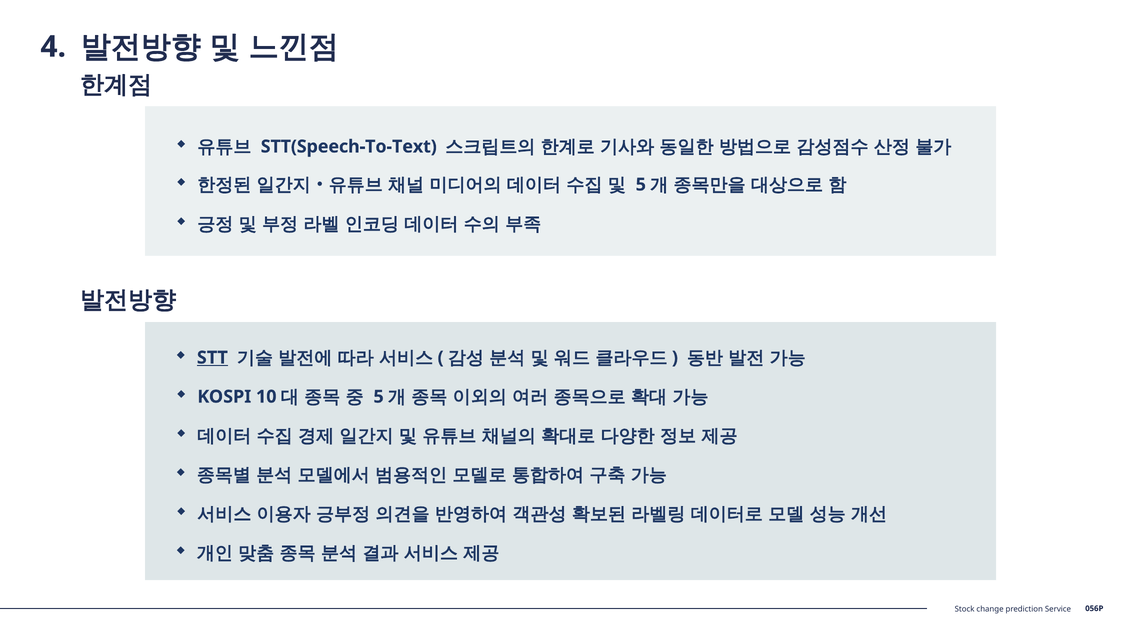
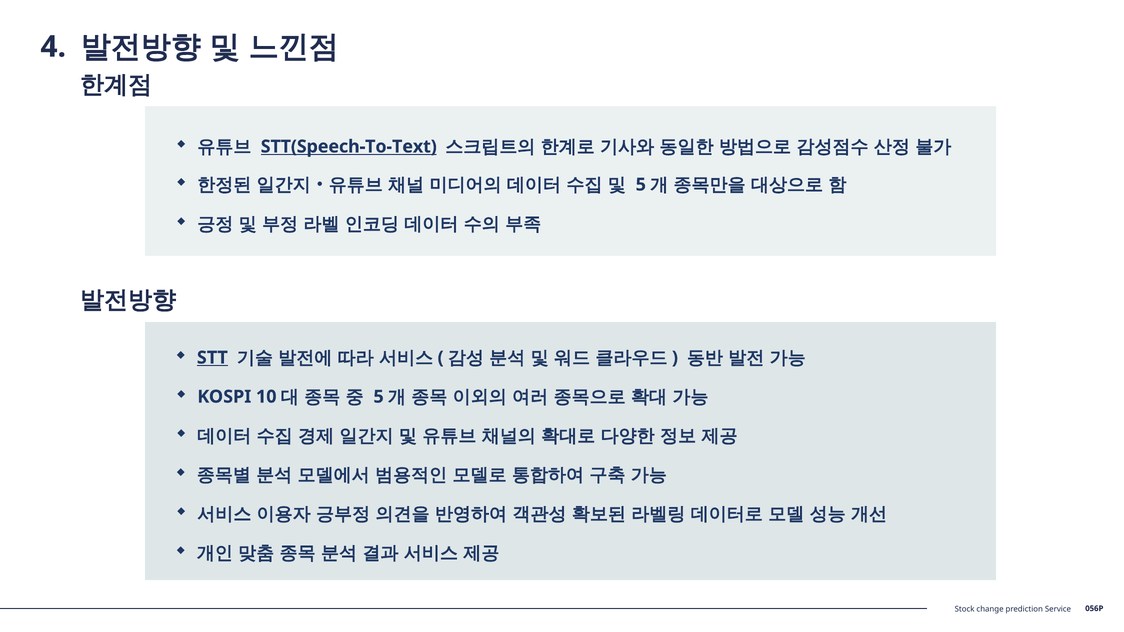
STT(Speech-To-Text underline: none -> present (349, 147)
